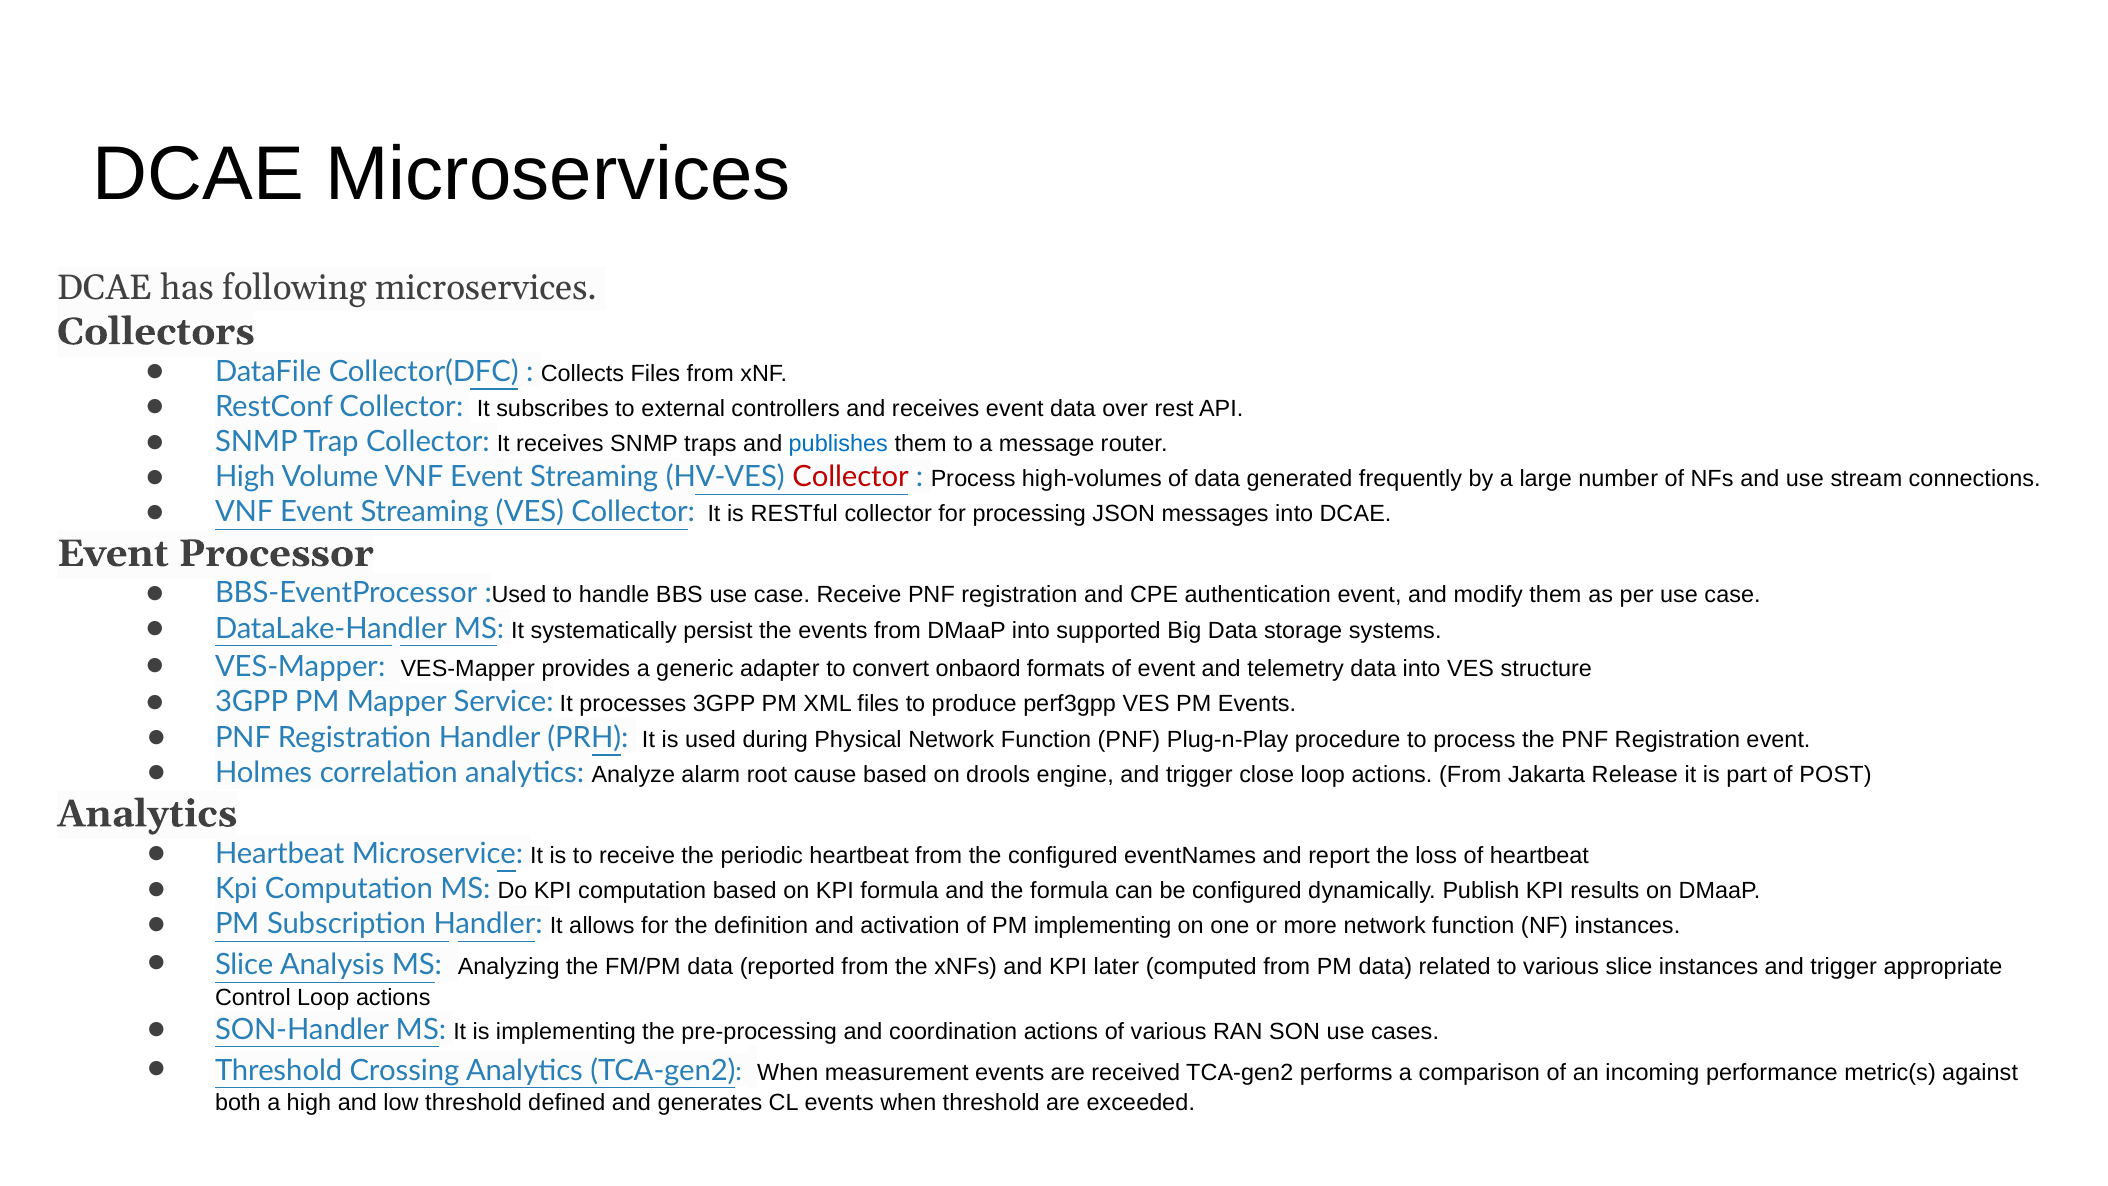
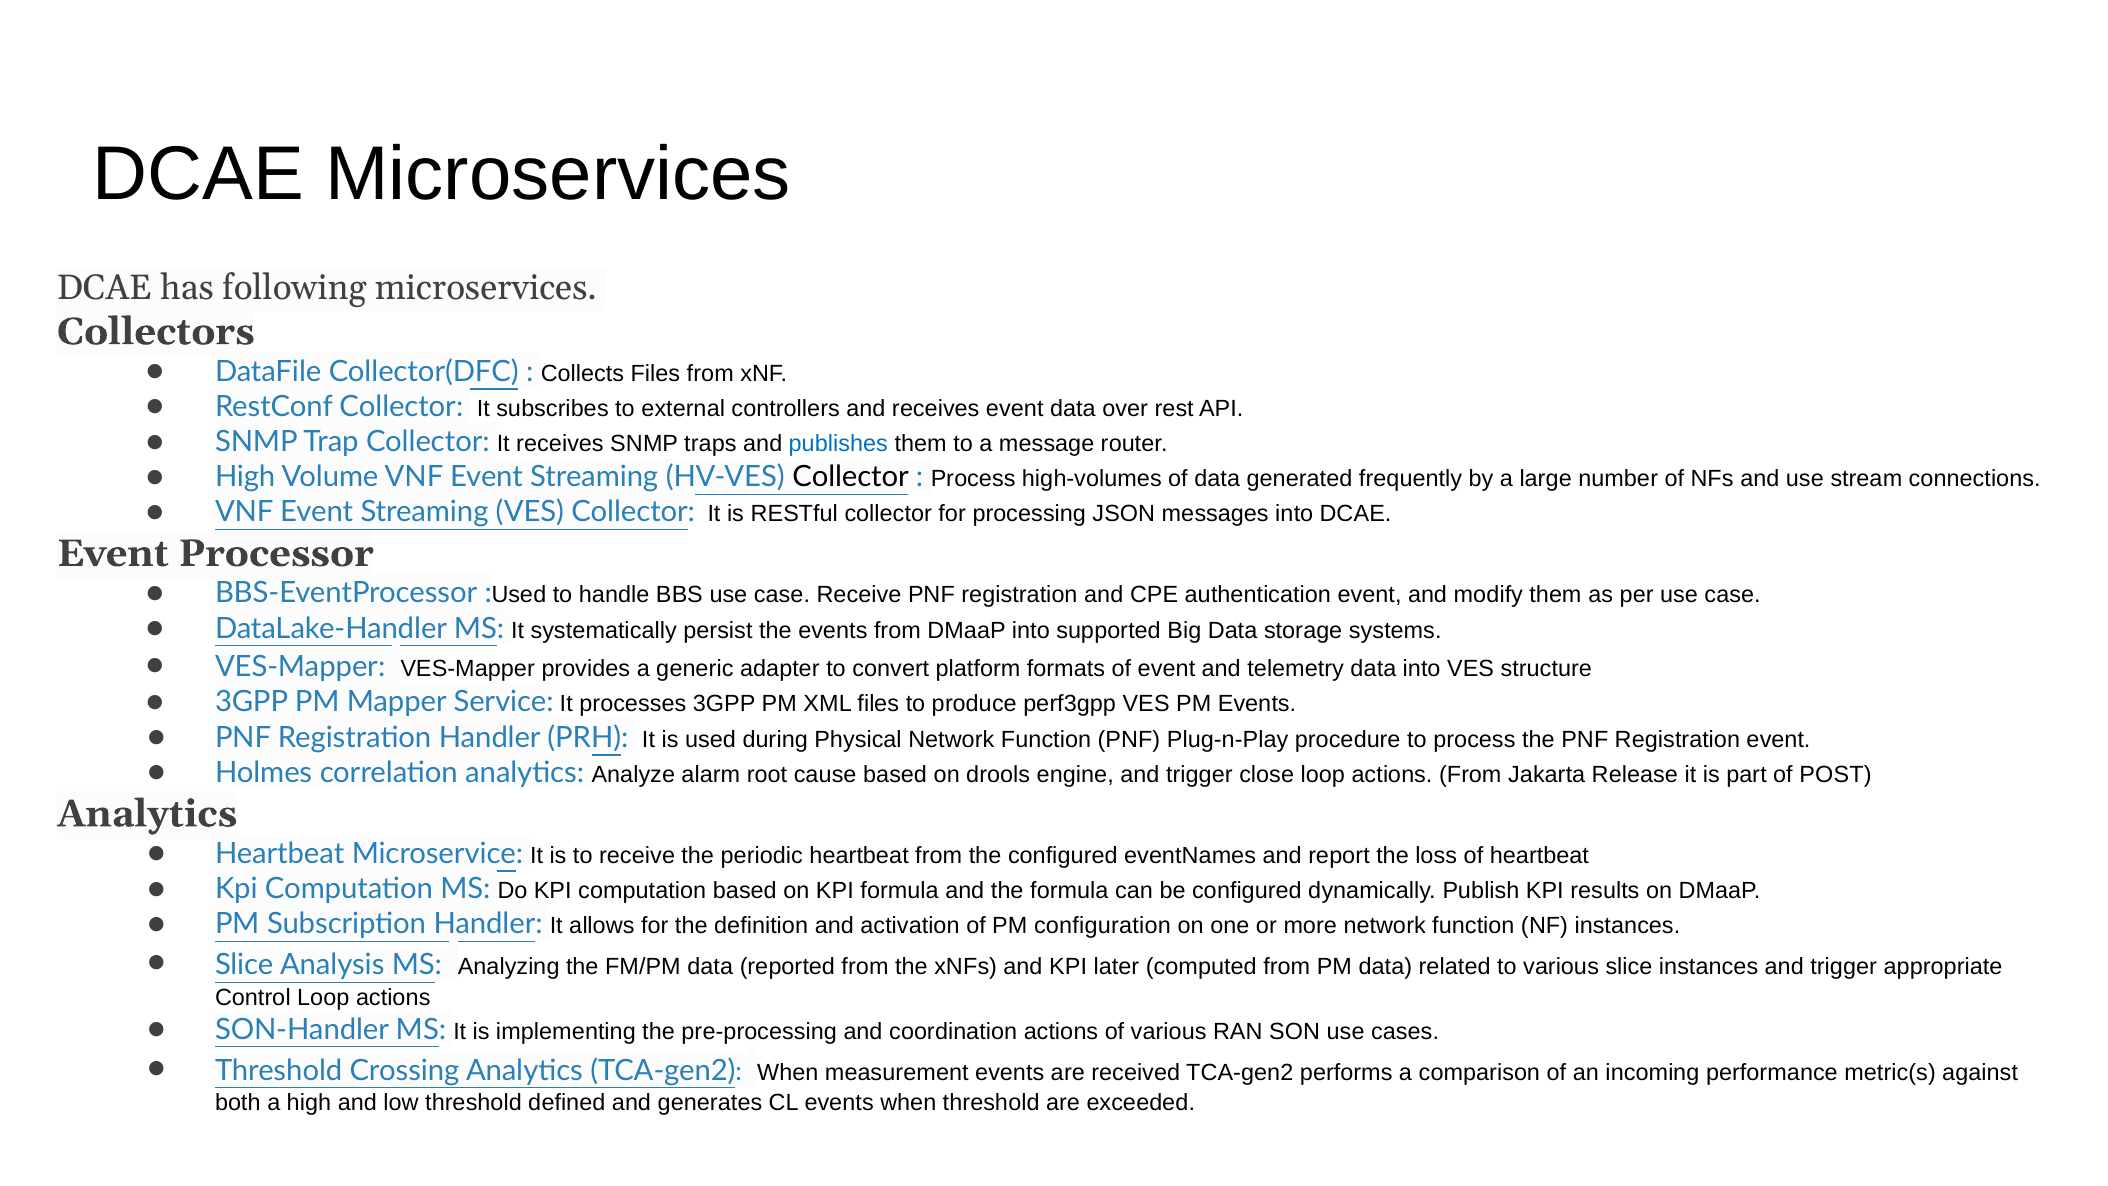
Collector colour: red -> black (851, 477)
onbaord: onbaord -> platform (978, 668)
PM implementing: implementing -> configuration (1102, 926)
